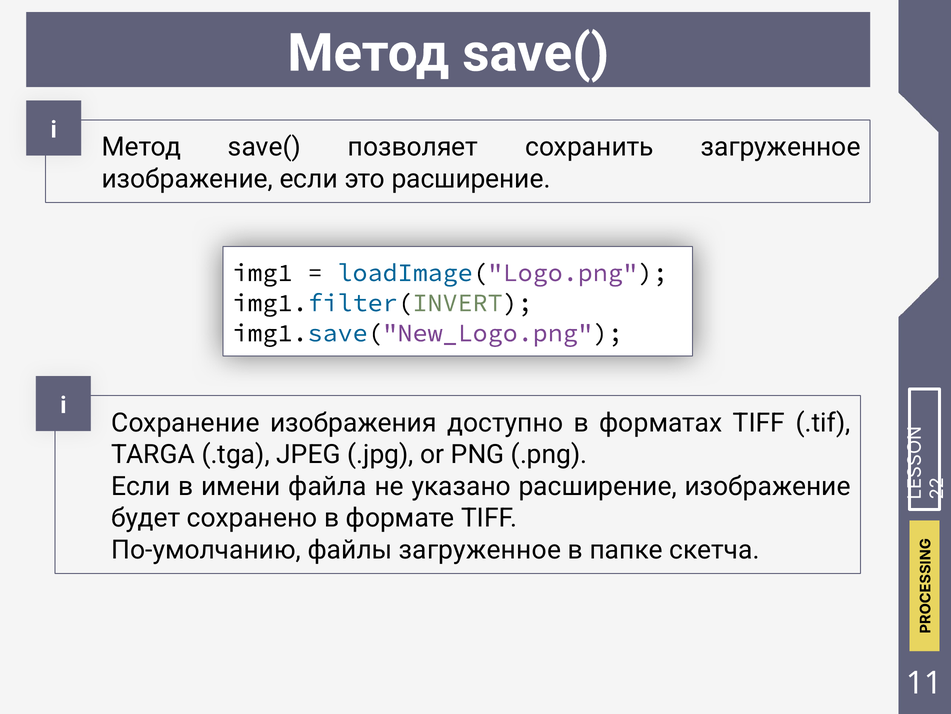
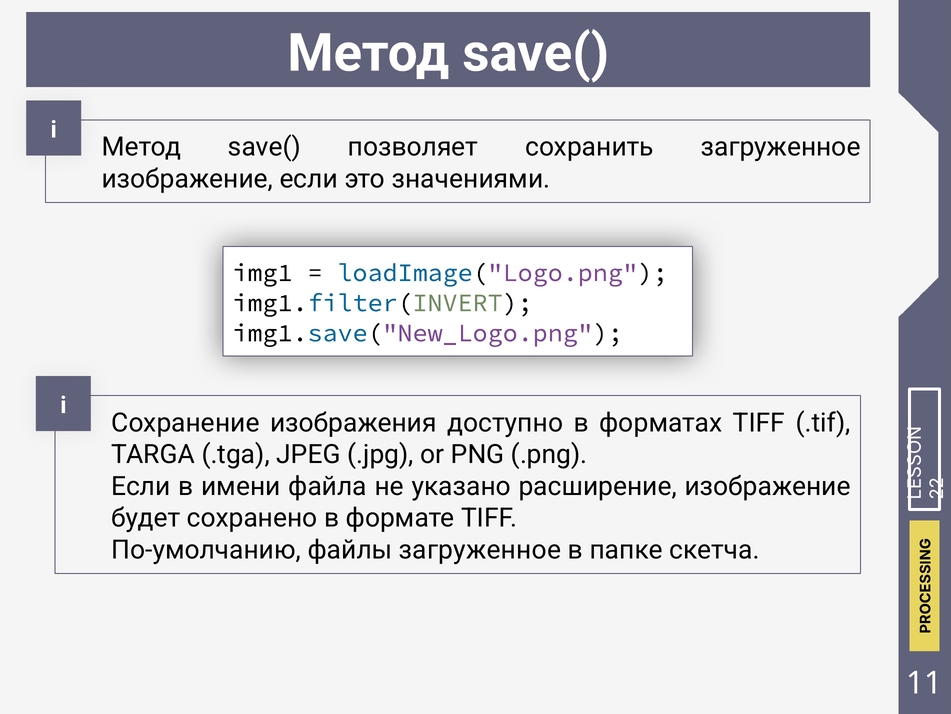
это расширение: расширение -> значениями (471, 179)
